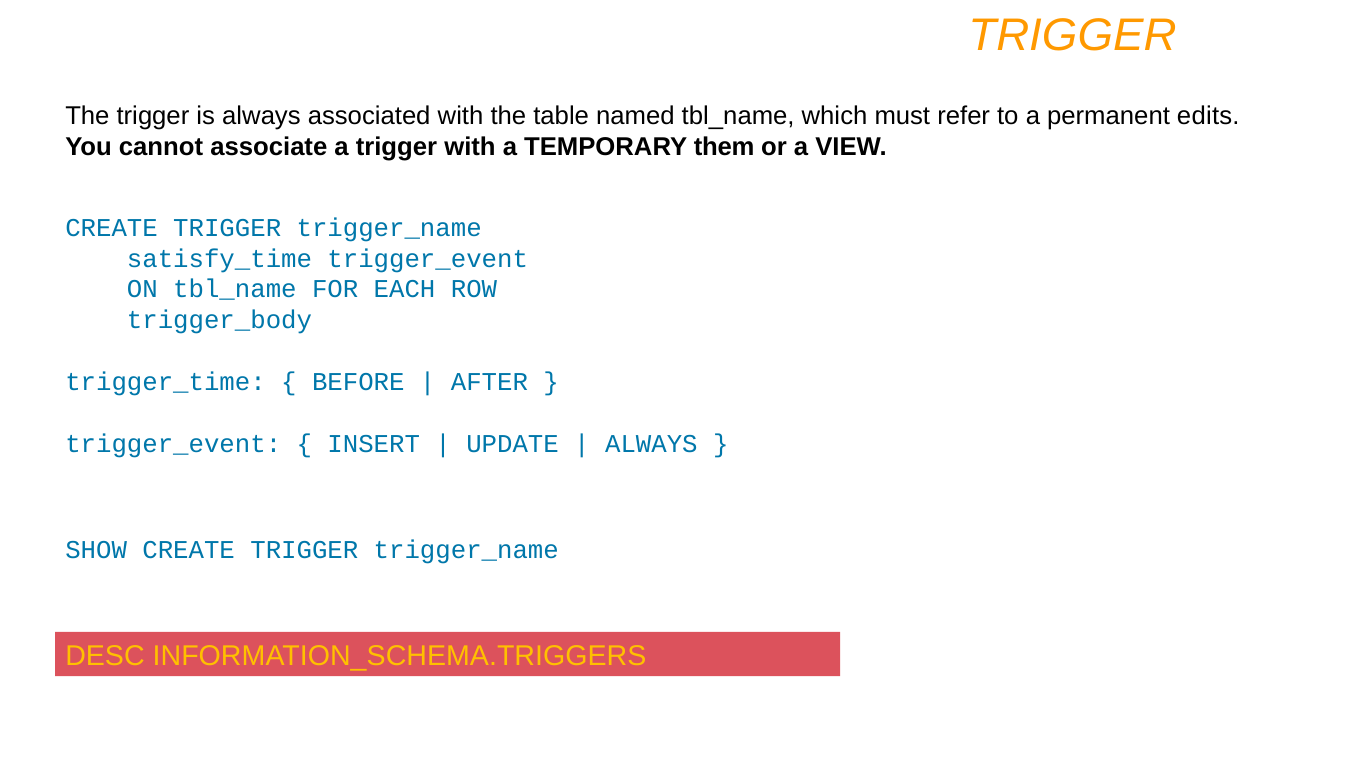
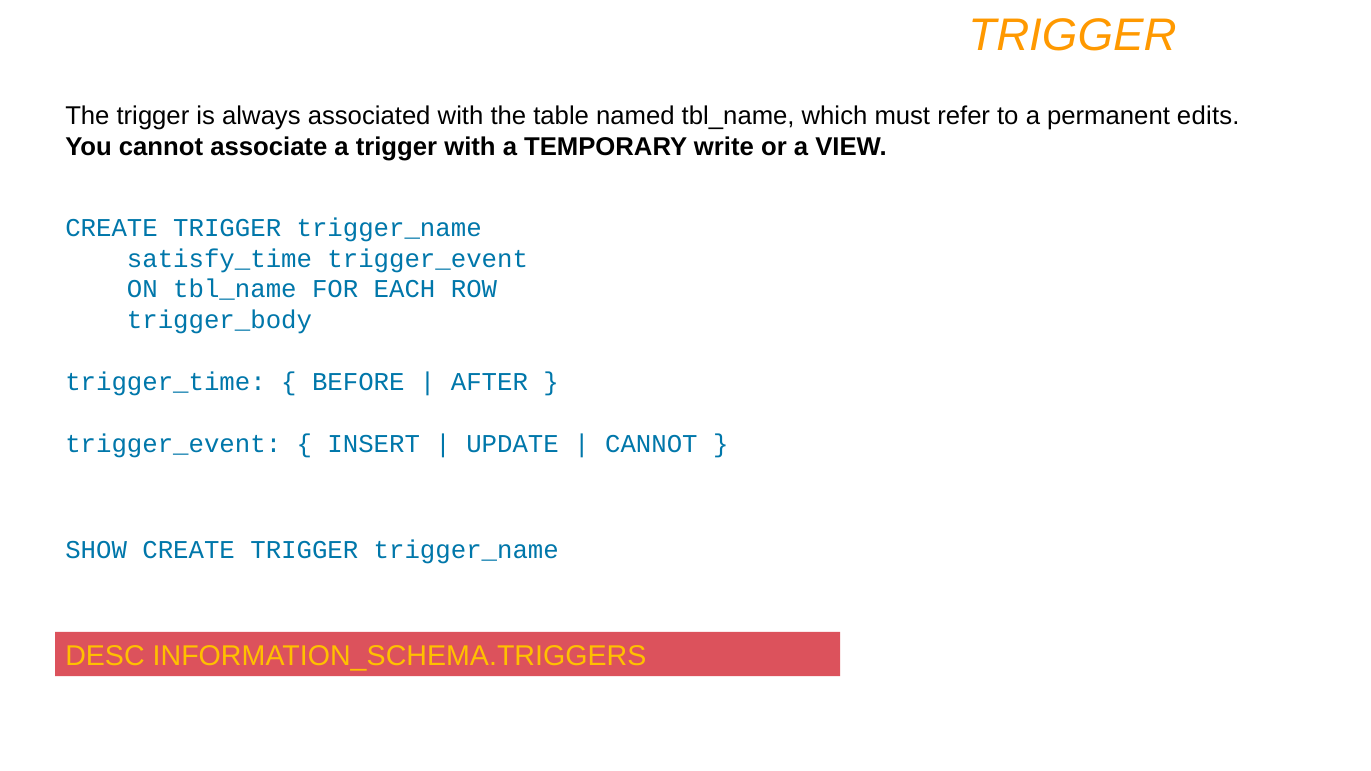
them: them -> write (724, 147)
ALWAYS: ALWAYS -> CANNOT (651, 444)
